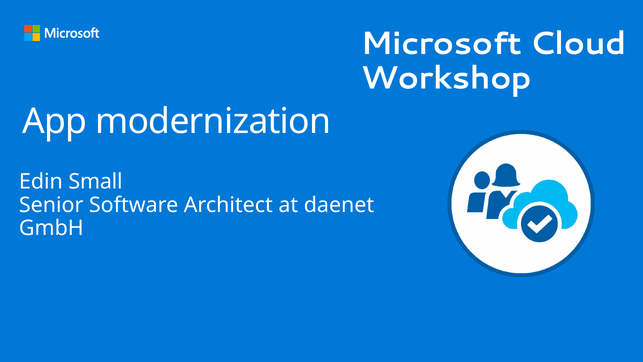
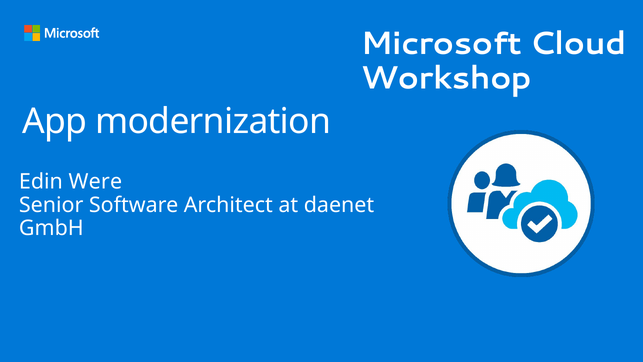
Small: Small -> Were (95, 182)
